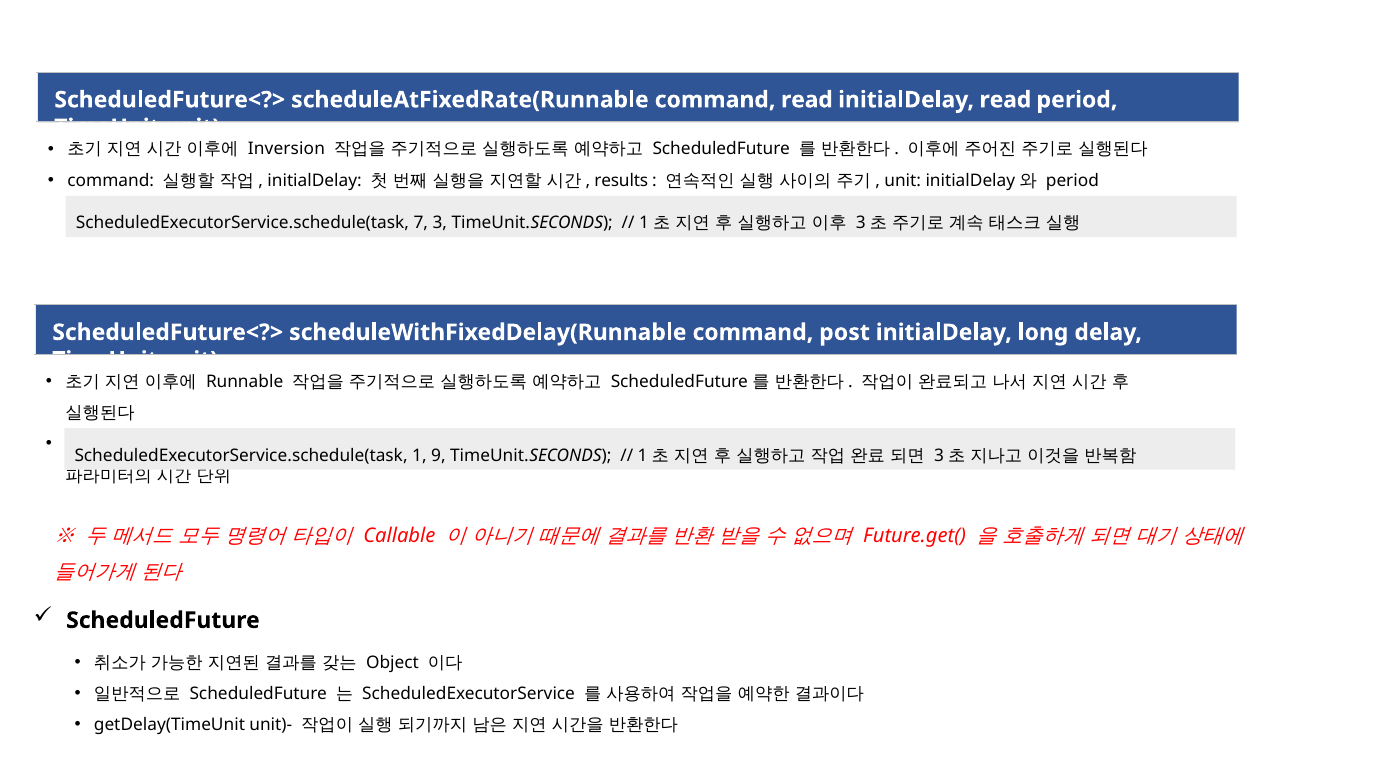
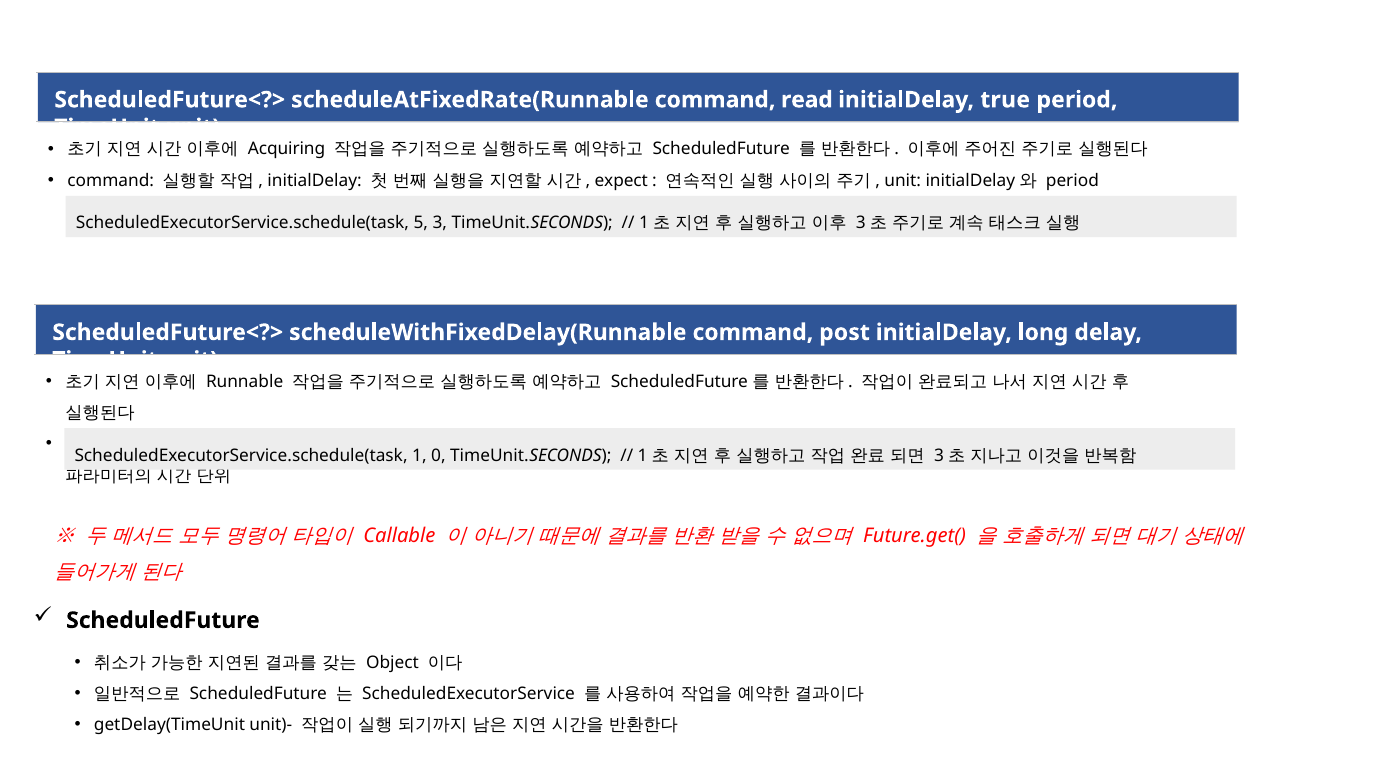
initialDelay read: read -> true (1005, 100)
Inversion: Inversion -> Acquiring (287, 149)
results: results -> expect (621, 180)
7: 7 -> 5 (421, 223)
9: 9 -> 0 (438, 455)
